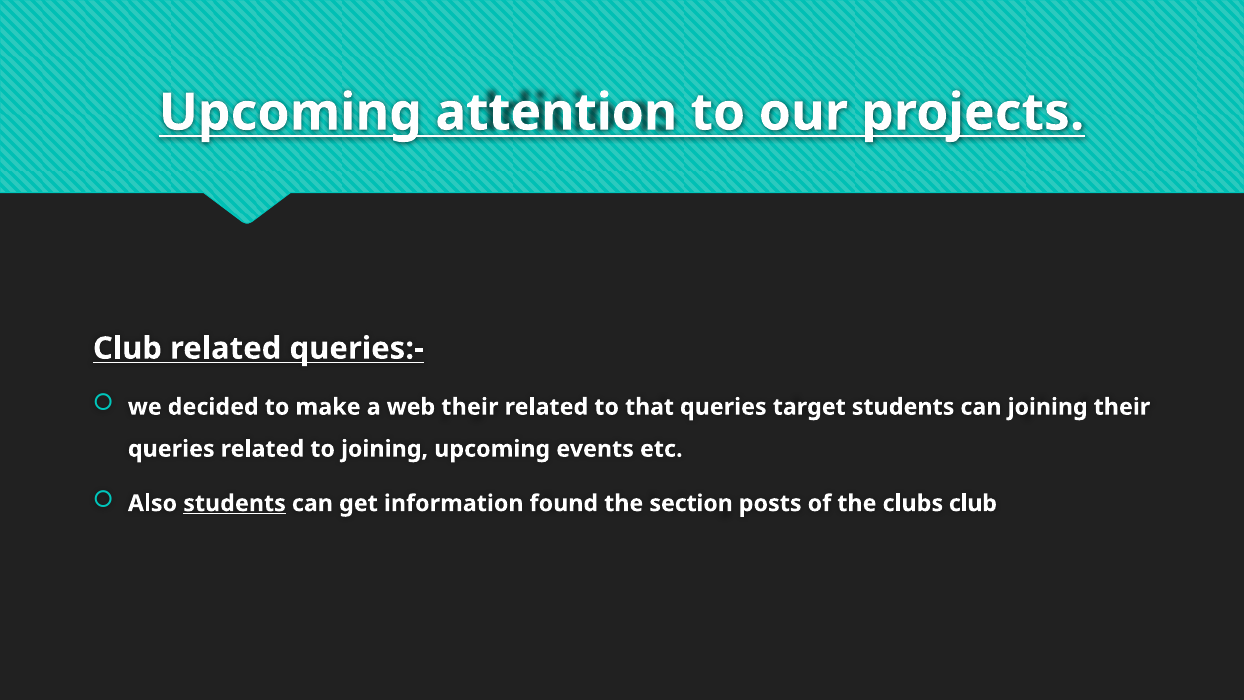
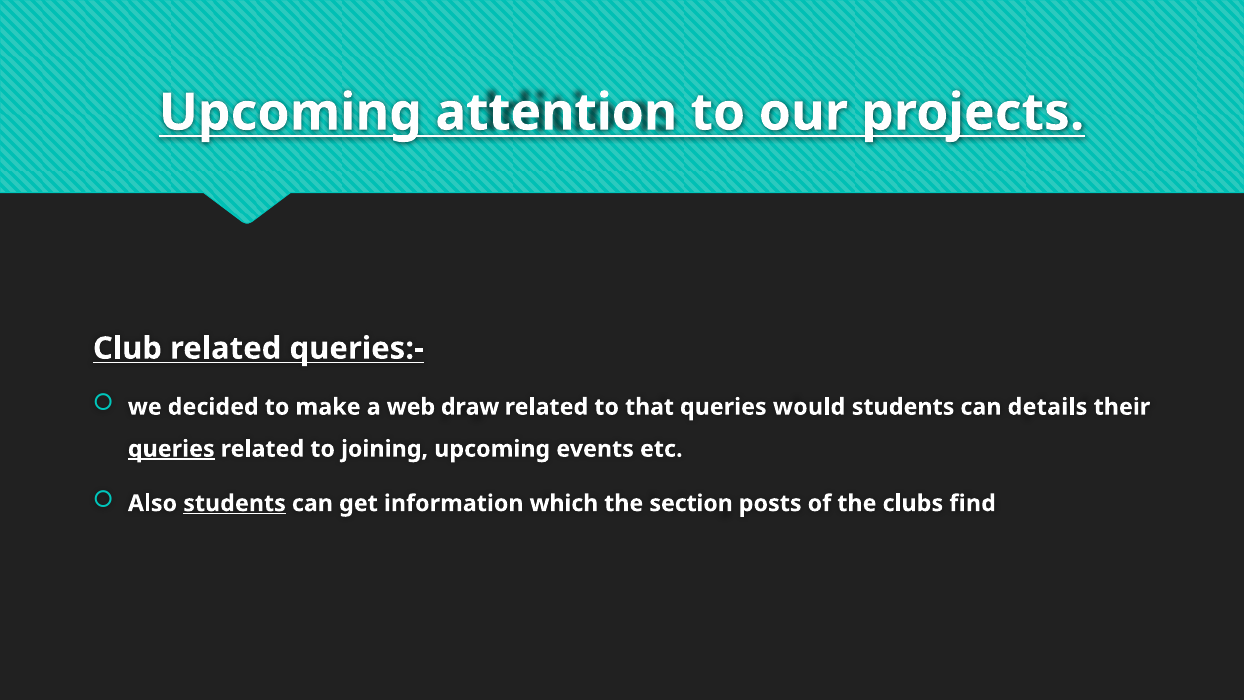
web their: their -> draw (470, 407)
target: target -> would (809, 407)
can joining: joining -> details (1047, 407)
queries underline: none -> present (171, 449)
found: found -> which (564, 503)
clubs club: club -> find (973, 503)
